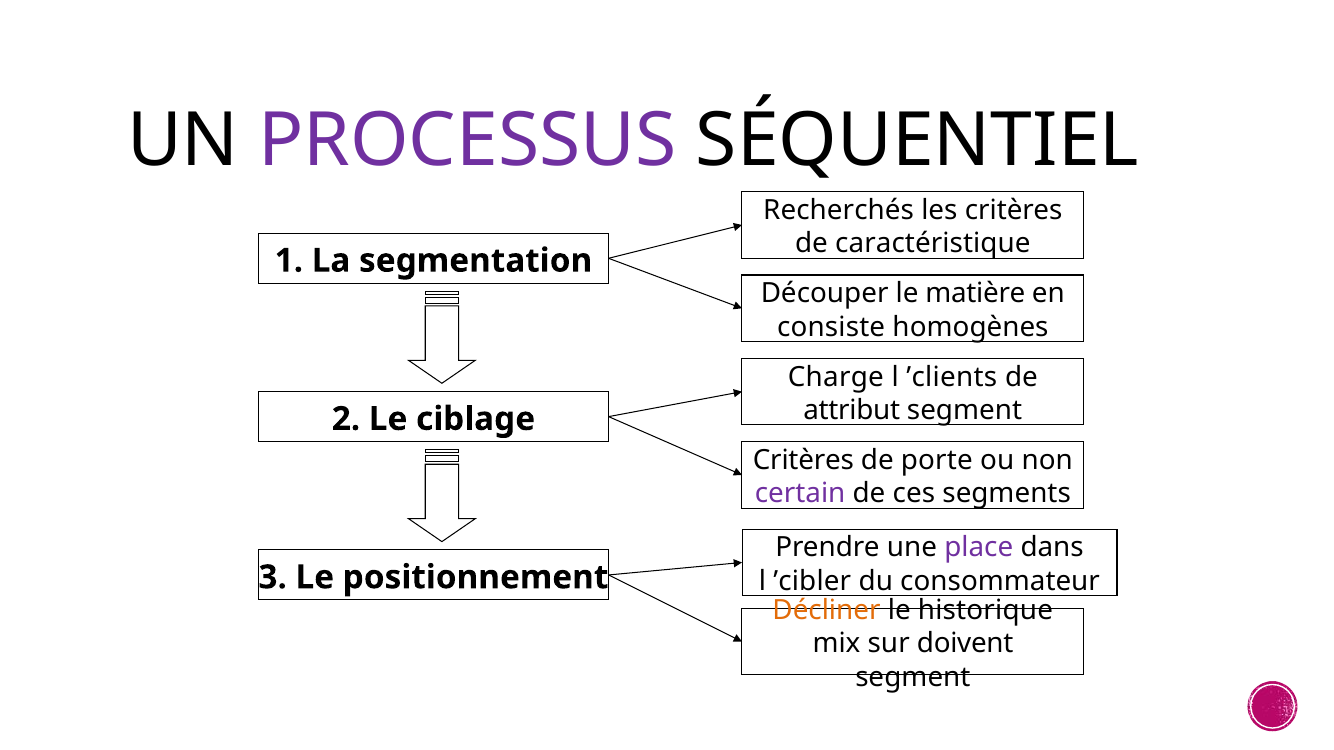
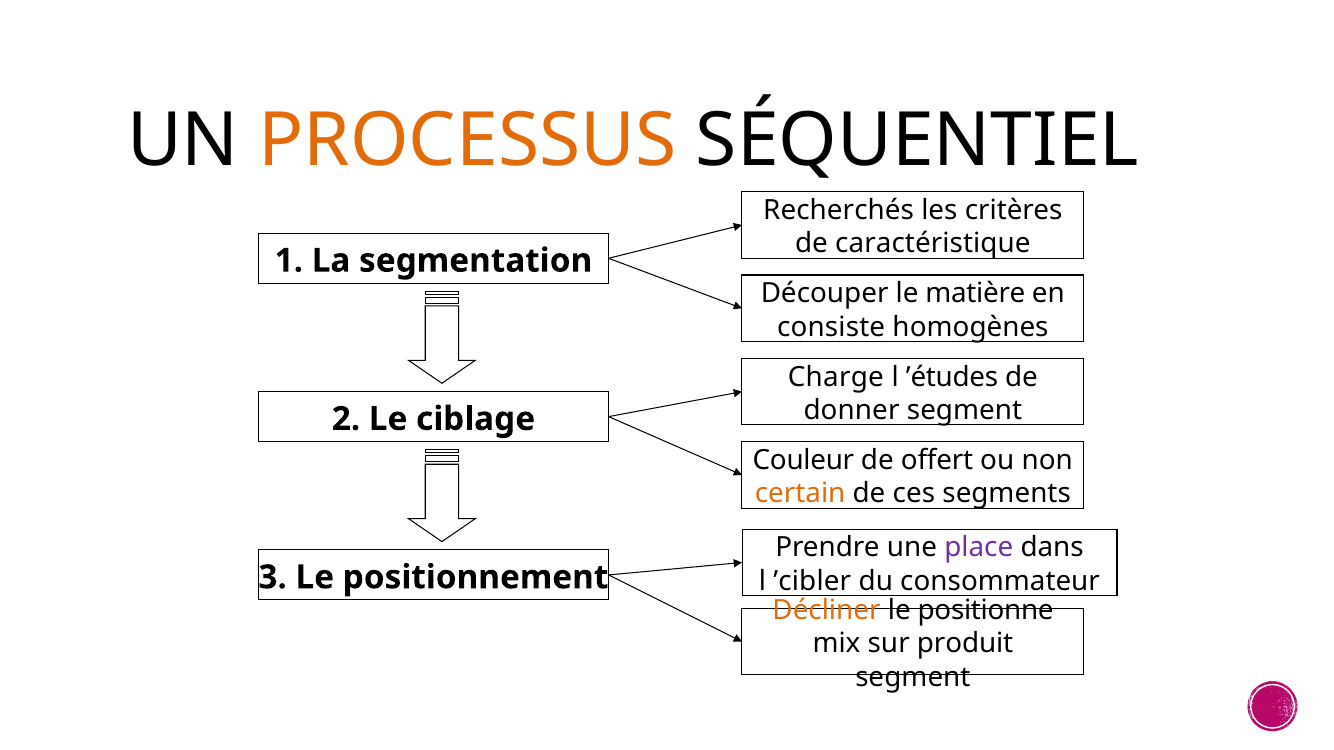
PROCESSUS colour: purple -> orange (467, 141)
’clients: ’clients -> ’études (952, 377)
attribut: attribut -> donner (852, 410)
Critères: Critères -> Couleur (803, 460)
porte: porte -> offert (937, 460)
certain colour: purple -> orange (800, 494)
historique: historique -> positionne (986, 611)
doivent: doivent -> produit (965, 644)
